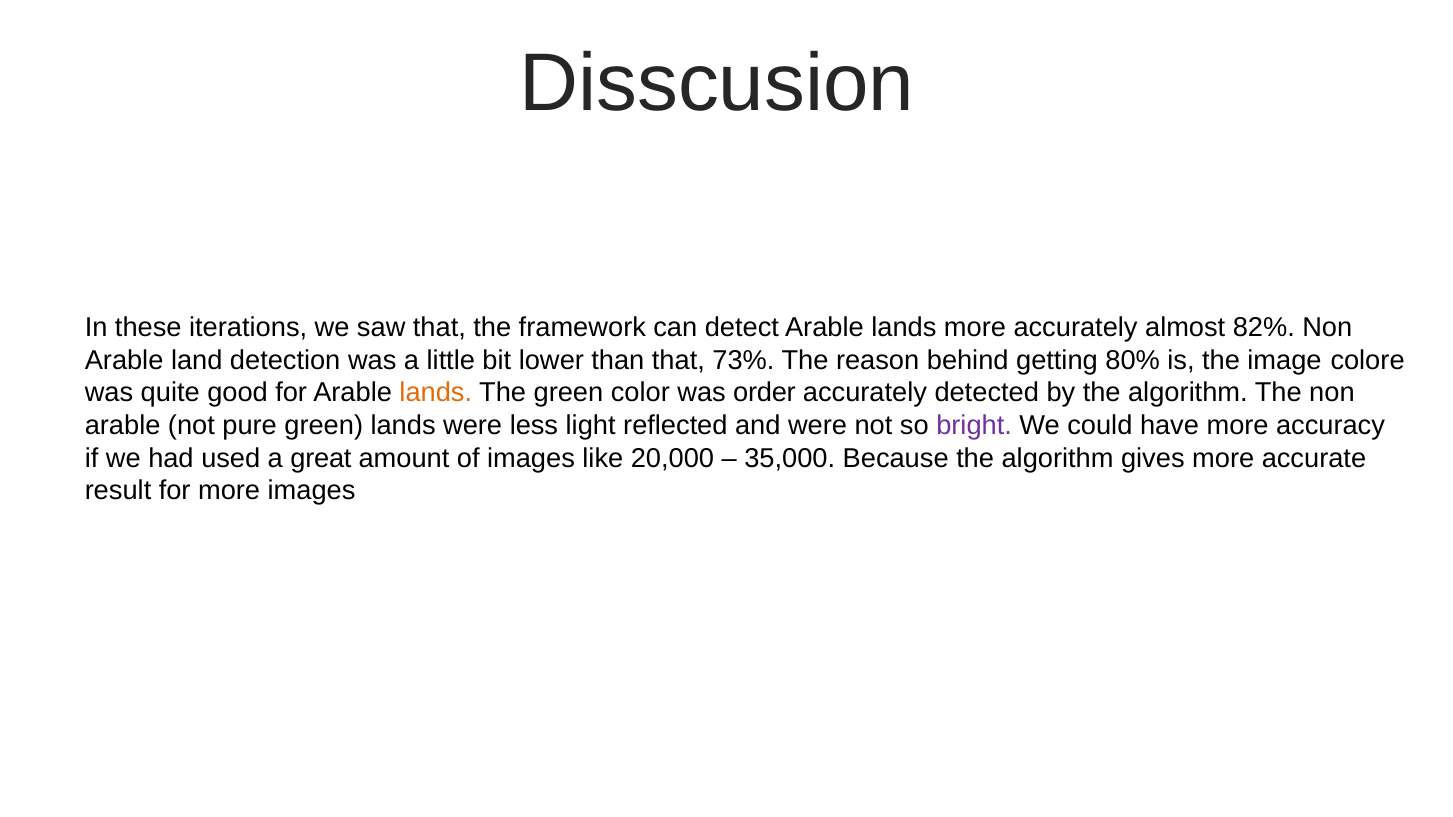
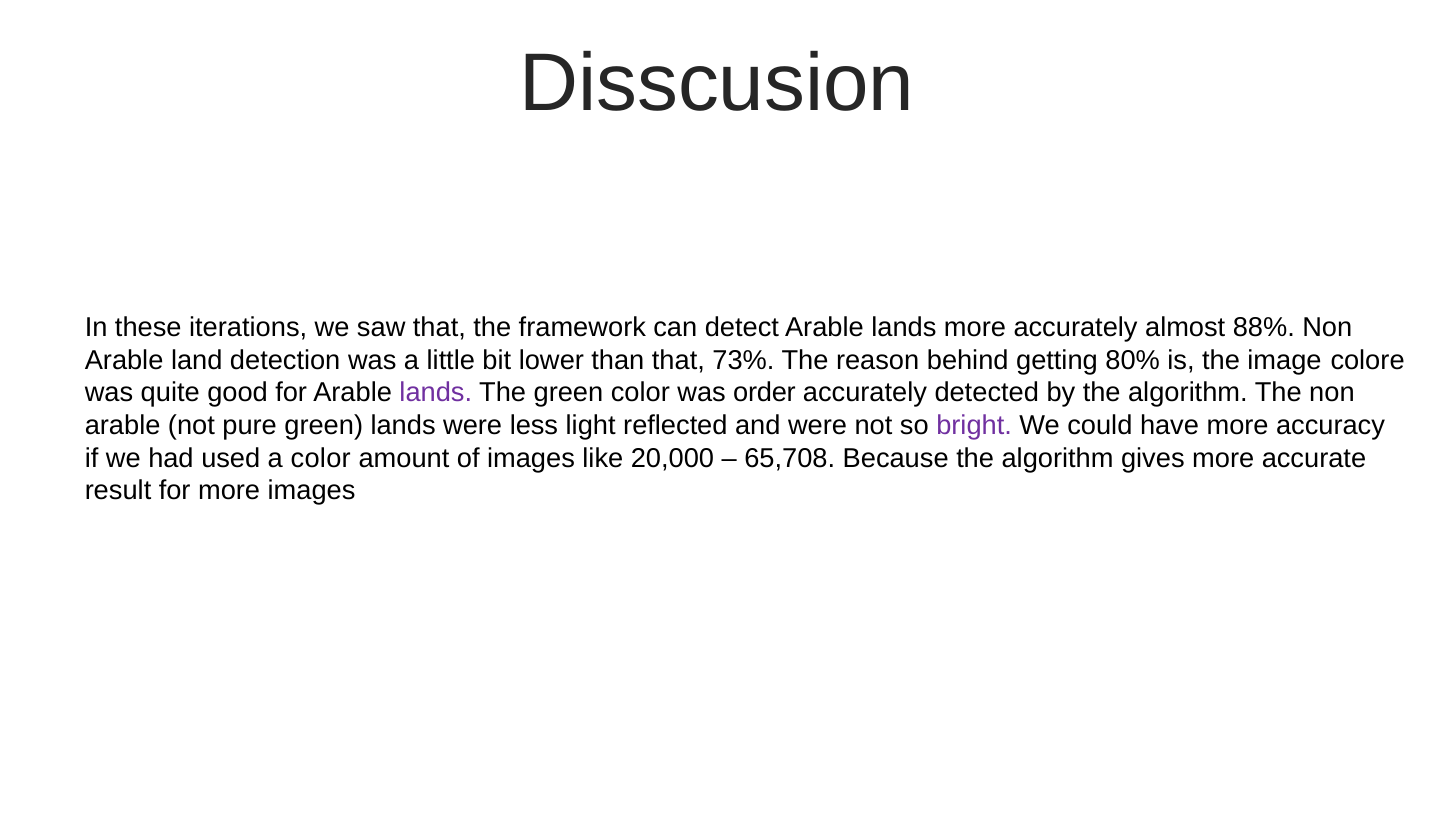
82%: 82% -> 88% (1264, 328)
lands colour: orange -> purple (436, 393)
a great: great -> color (321, 458)
35,000: 35,000 -> 65,708 (790, 458)
